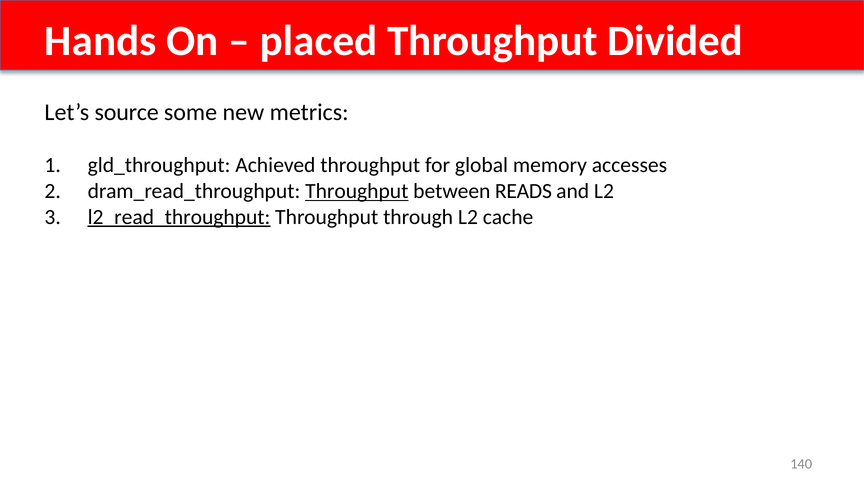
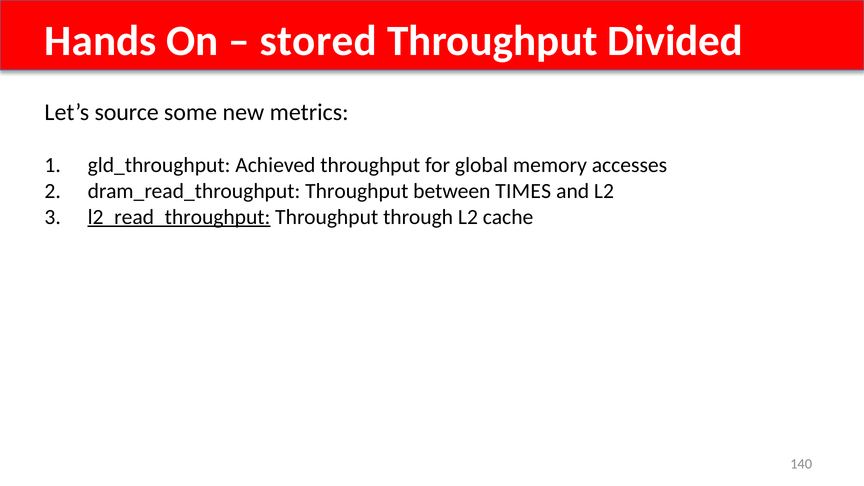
placed: placed -> stored (318, 41)
Throughput underline: present -> none (357, 191)
READS: READS -> TIMES (523, 191)
